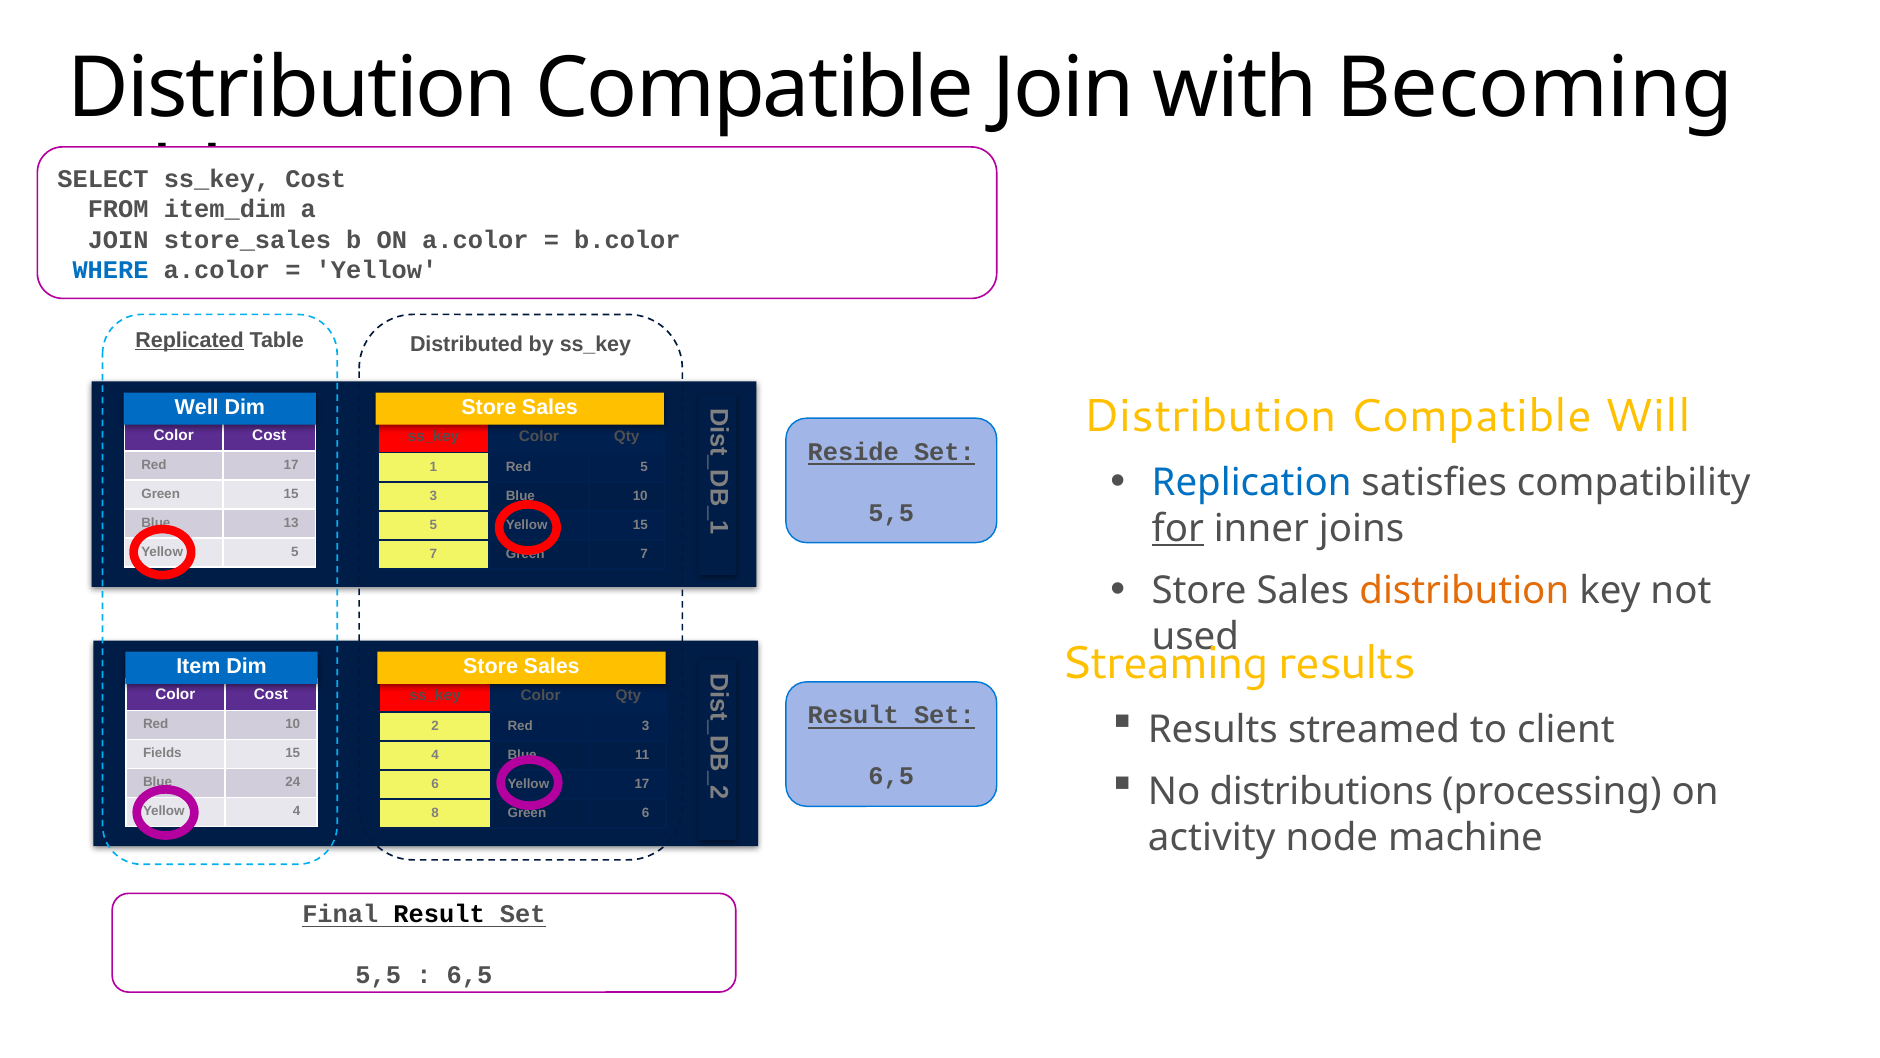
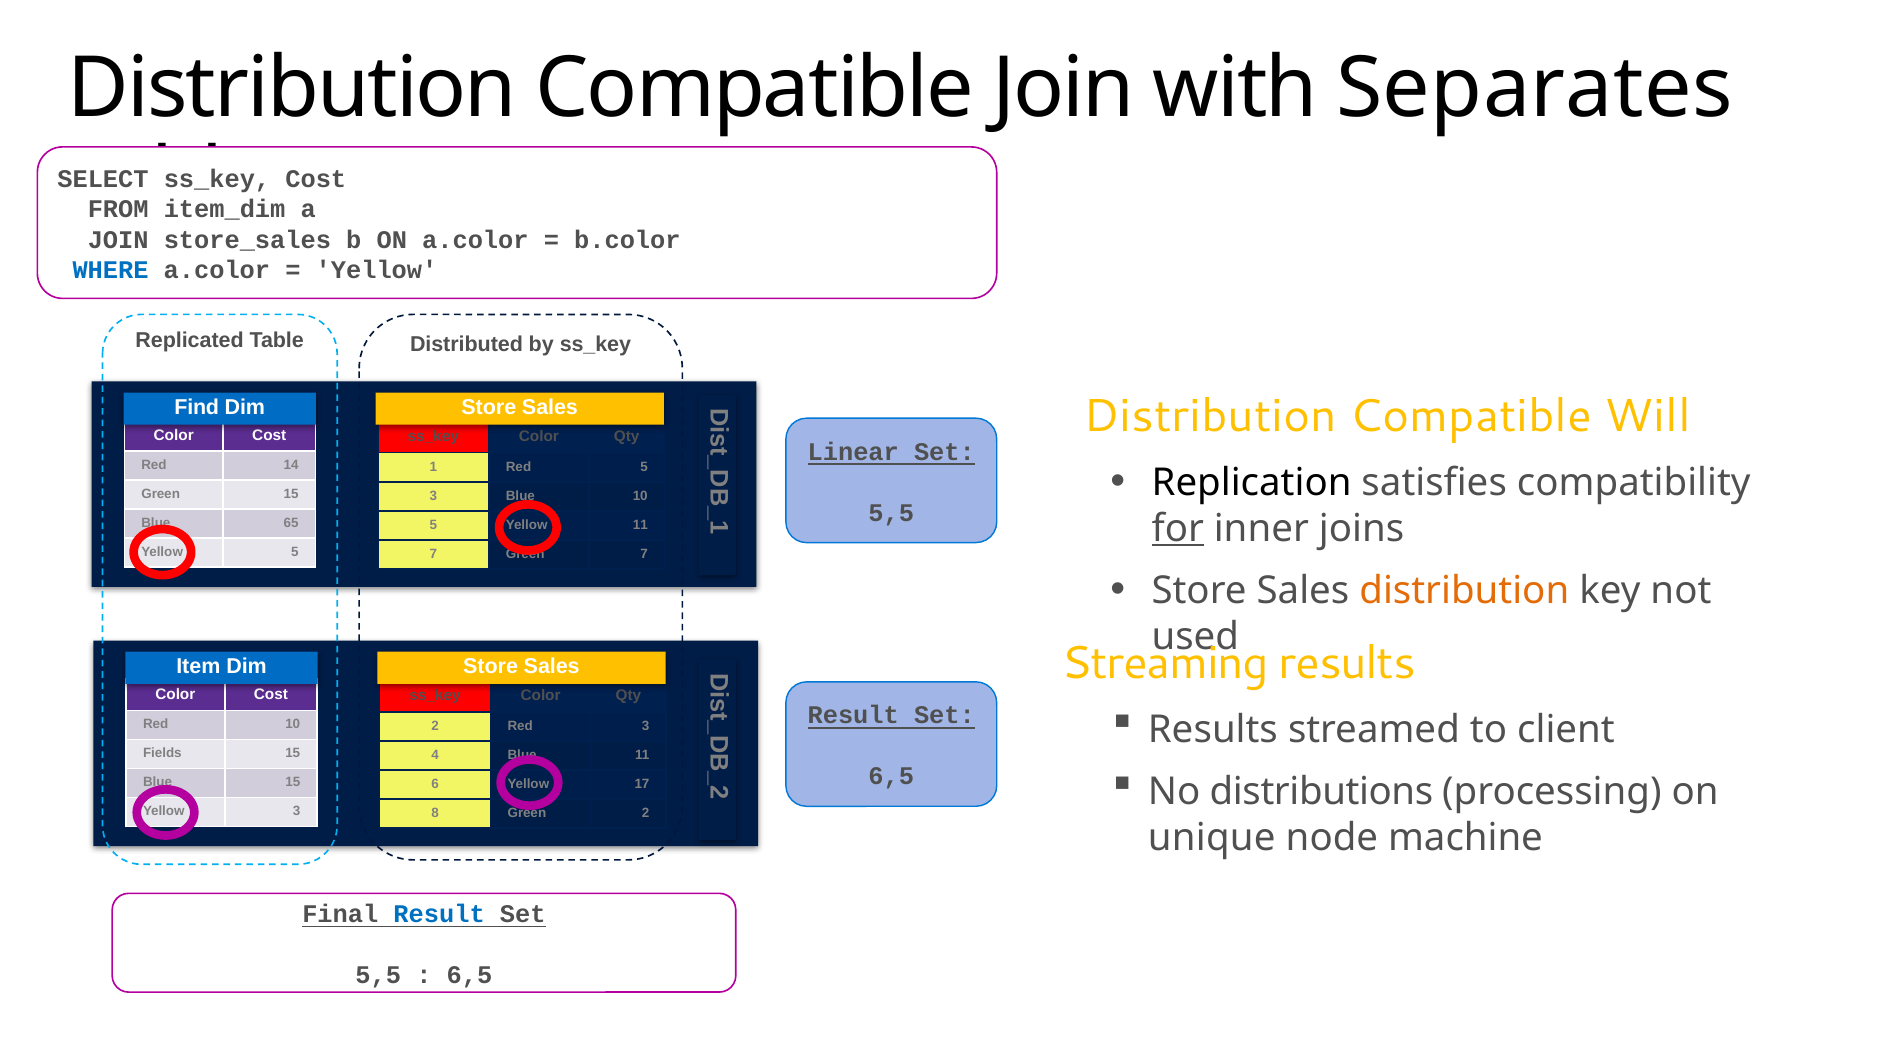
Becoming: Becoming -> Separates (1534, 89)
Replicated underline: present -> none (190, 340)
Well: Well -> Find (197, 407)
Reside: Reside -> Linear (853, 451)
Red 17: 17 -> 14 (291, 465)
Replication colour: blue -> black (1252, 482)
13: 13 -> 65 (291, 523)
Yellow 15: 15 -> 11 (640, 524)
24: 24 -> 15 (293, 782)
Yellow 4: 4 -> 3 (297, 811)
6: 6 -> 2 (646, 812)
activity: activity -> unique (1212, 837)
Result colour: black -> blue (439, 913)
